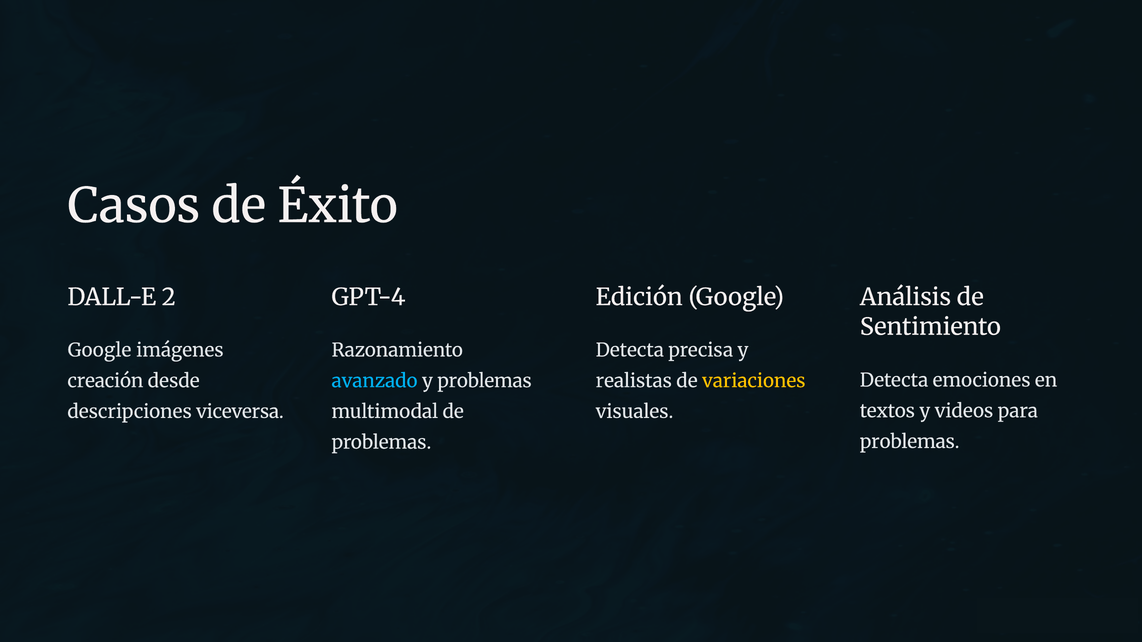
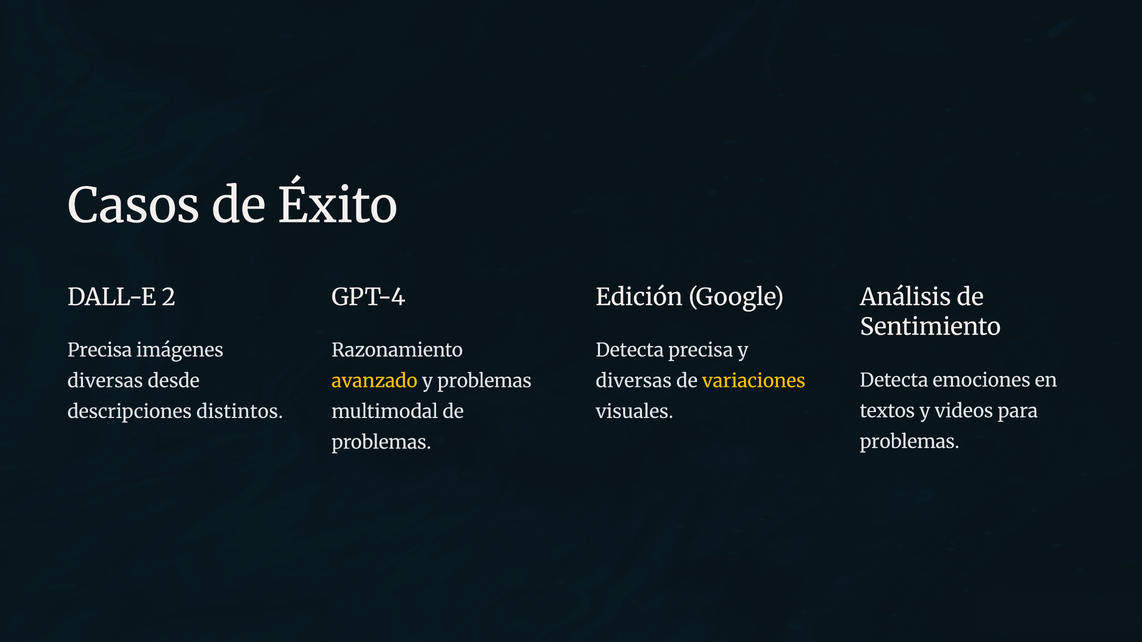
Google: Google -> Precisa (100, 351)
creación: creación -> diversas (105, 381)
avanzado colour: light blue -> yellow (375, 381)
realistas: realistas -> diversas (634, 381)
viceversa: viceversa -> distintos (240, 412)
